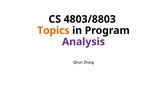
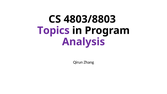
Topics colour: orange -> purple (53, 30)
